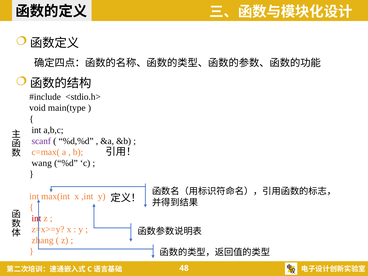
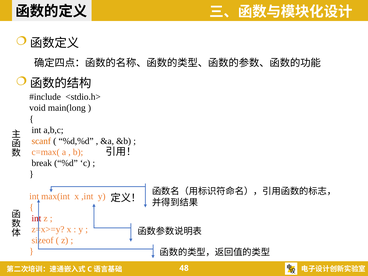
main(type: main(type -> main(long (67, 108)
scanf colour: purple -> orange (41, 141)
wang: wang -> break (42, 163)
zhang: zhang -> sizeof (43, 240)
